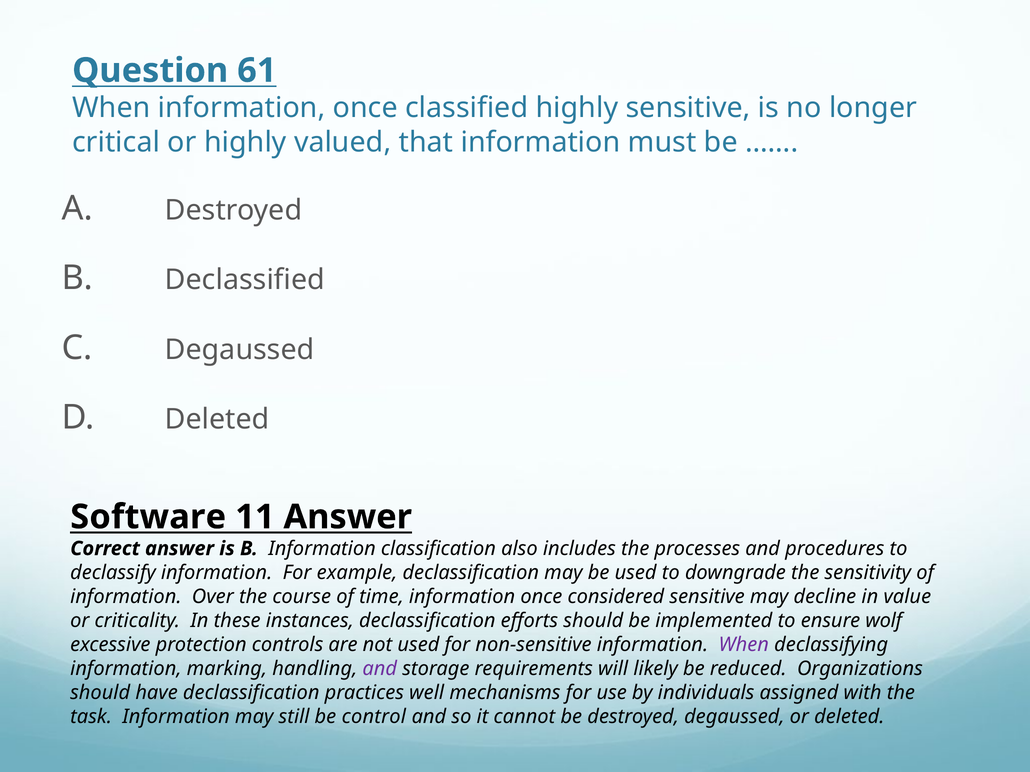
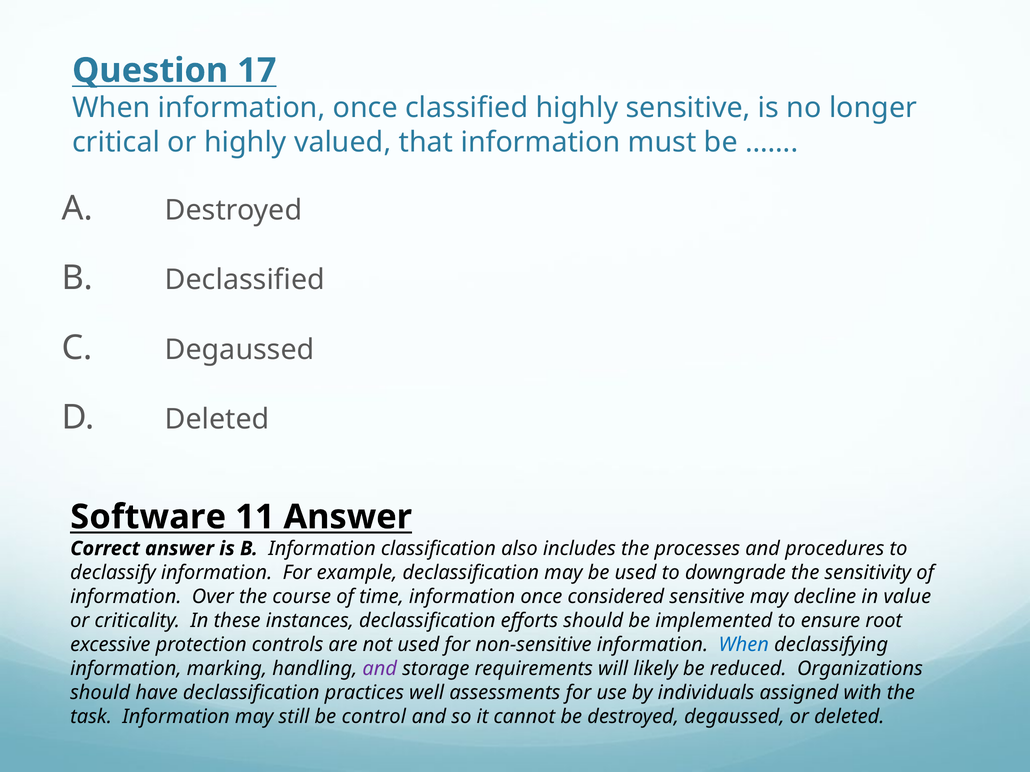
61: 61 -> 17 (257, 71)
wolf: wolf -> root (884, 621)
When colour: purple -> blue (744, 645)
mechanisms: mechanisms -> assessments (505, 693)
